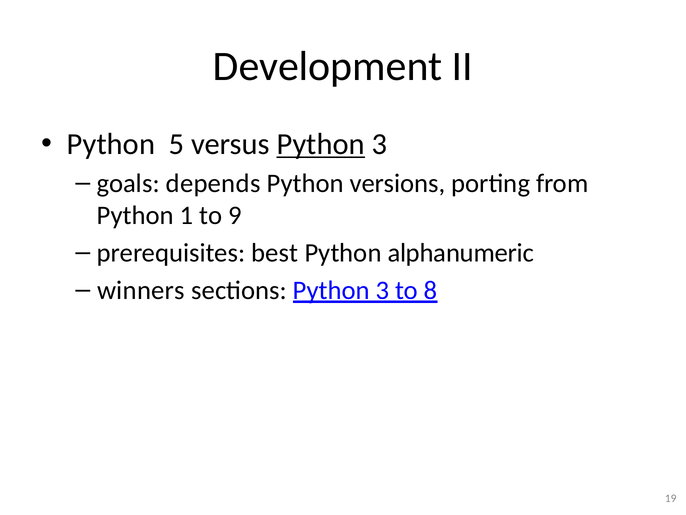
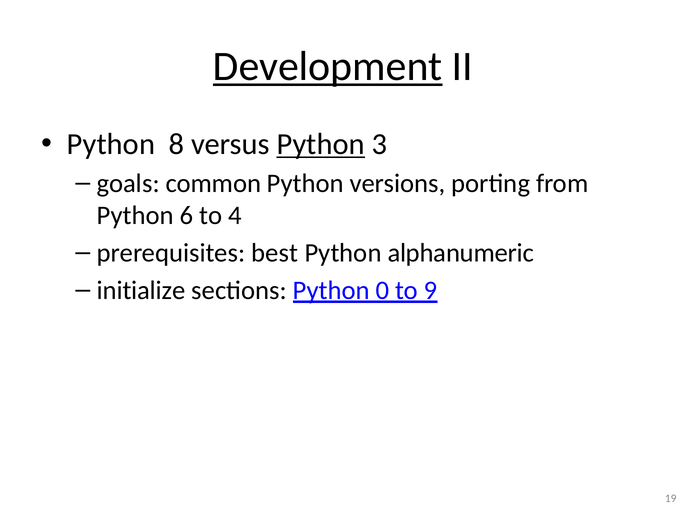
Development underline: none -> present (328, 66)
5: 5 -> 8 (177, 144)
depends: depends -> common (213, 183)
1: 1 -> 6 (187, 215)
9: 9 -> 4 (235, 215)
winners: winners -> initialize (141, 290)
sections Python 3: 3 -> 0 (382, 290)
8: 8 -> 9 (431, 290)
